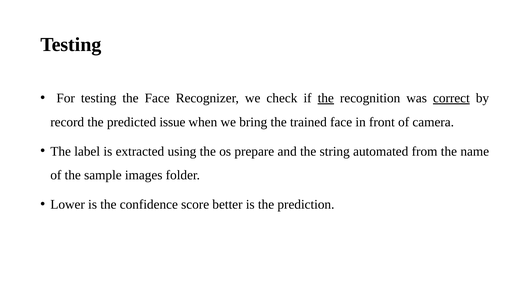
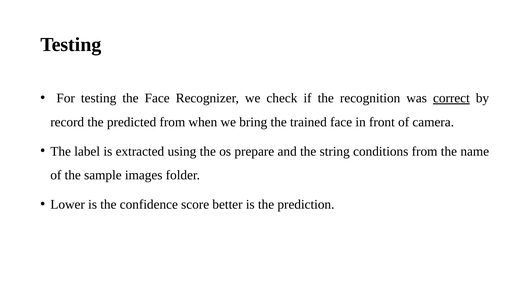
the underline: present -> none (326, 98)
predicted issue: issue -> from (172, 122)
automated: automated -> conditions (381, 151)
